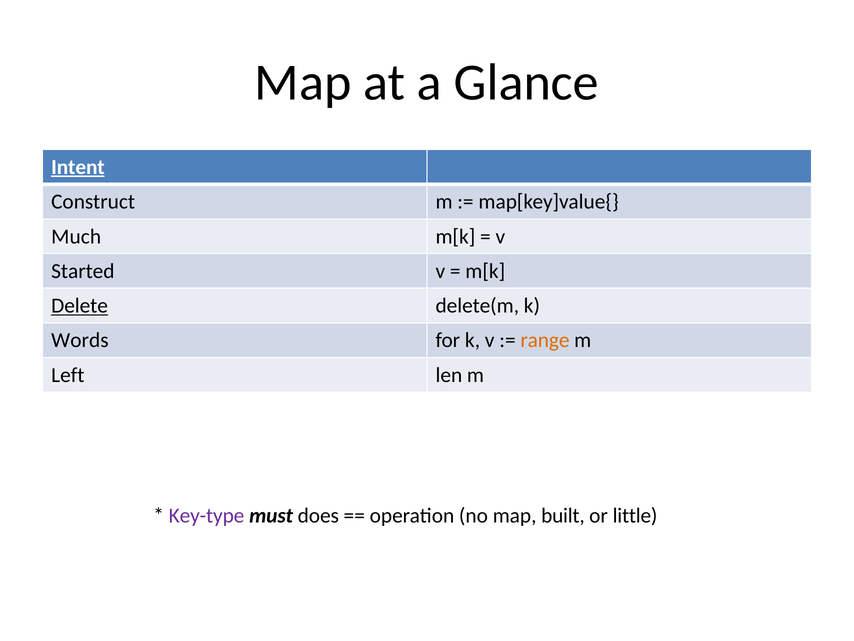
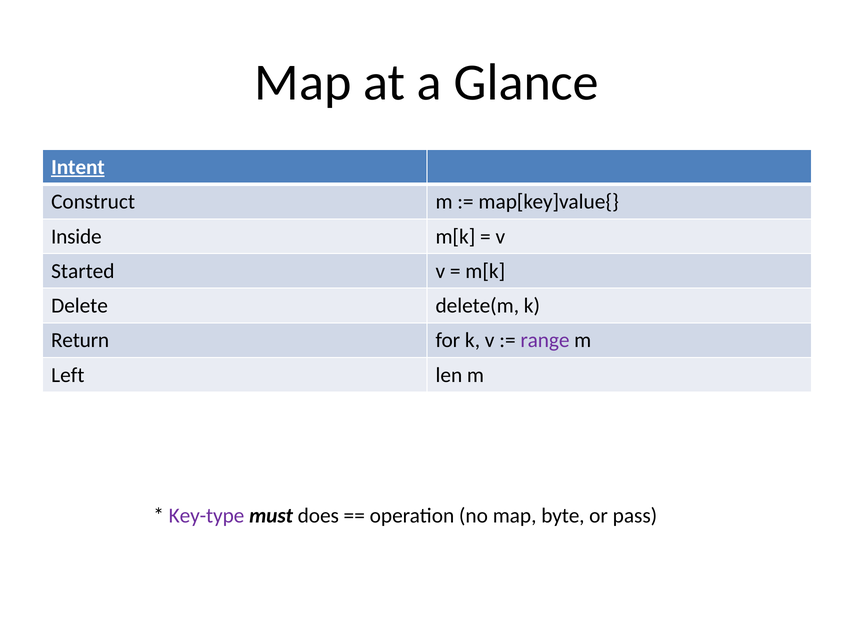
Much: Much -> Inside (76, 236)
Delete underline: present -> none (80, 306)
Words: Words -> Return (80, 340)
range colour: orange -> purple (545, 340)
built: built -> byte (563, 515)
little: little -> pass (635, 515)
